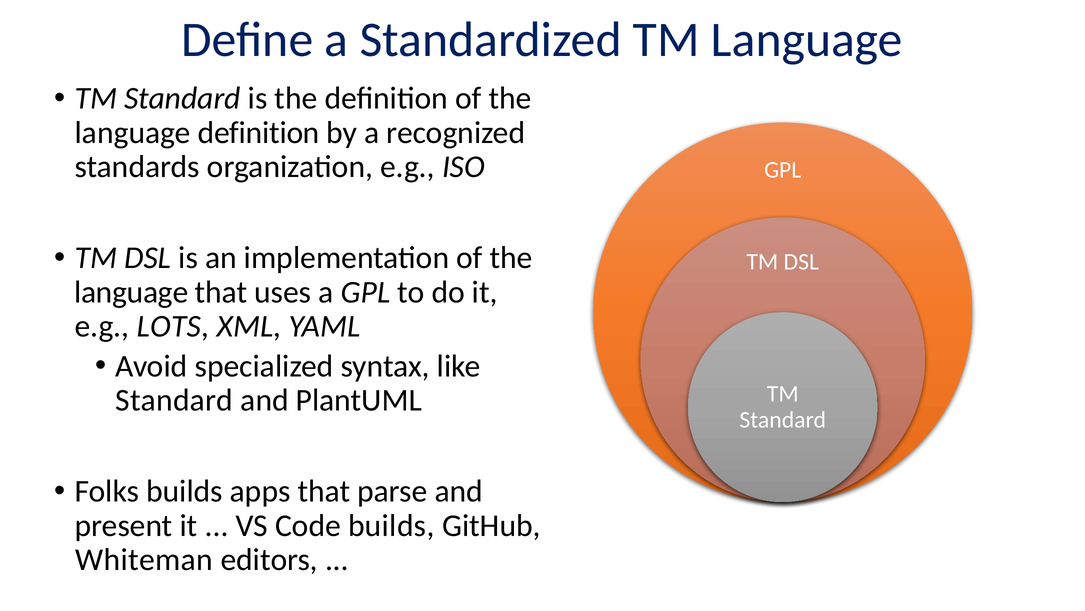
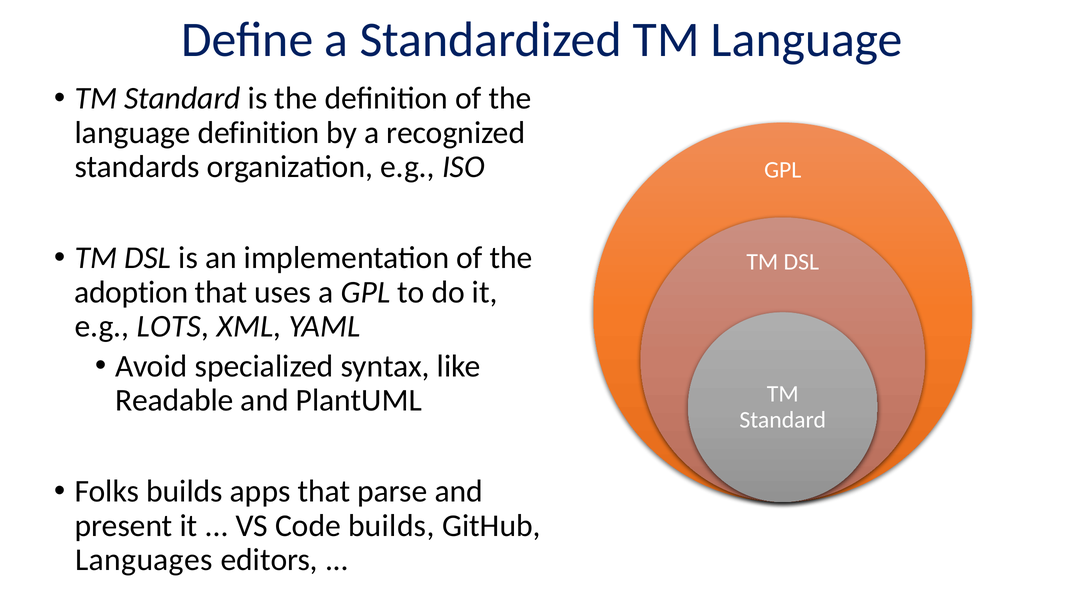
language: language -> adoption (131, 292)
Standard: Standard -> Readable (174, 400)
Whiteman: Whiteman -> Languages (144, 559)
